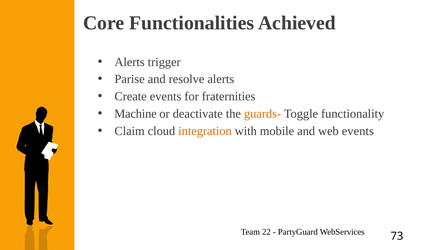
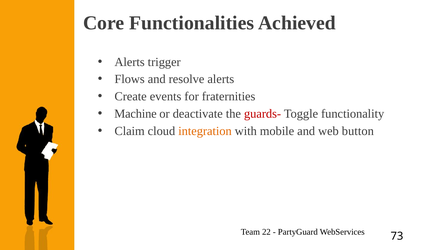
Parise: Parise -> Flows (130, 79)
guards- colour: orange -> red (263, 114)
web events: events -> button (358, 131)
